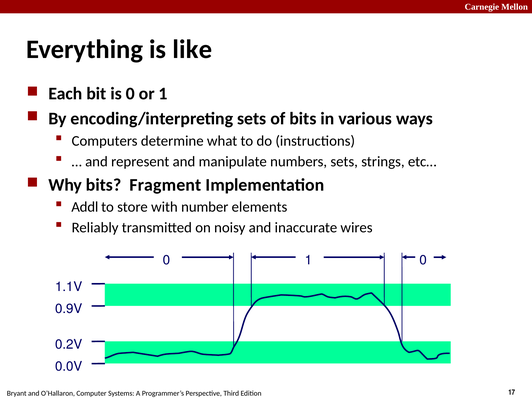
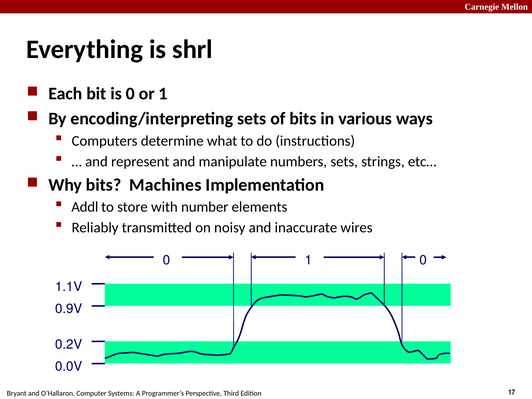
like: like -> shrl (193, 49)
Fragment: Fragment -> Machines (165, 185)
